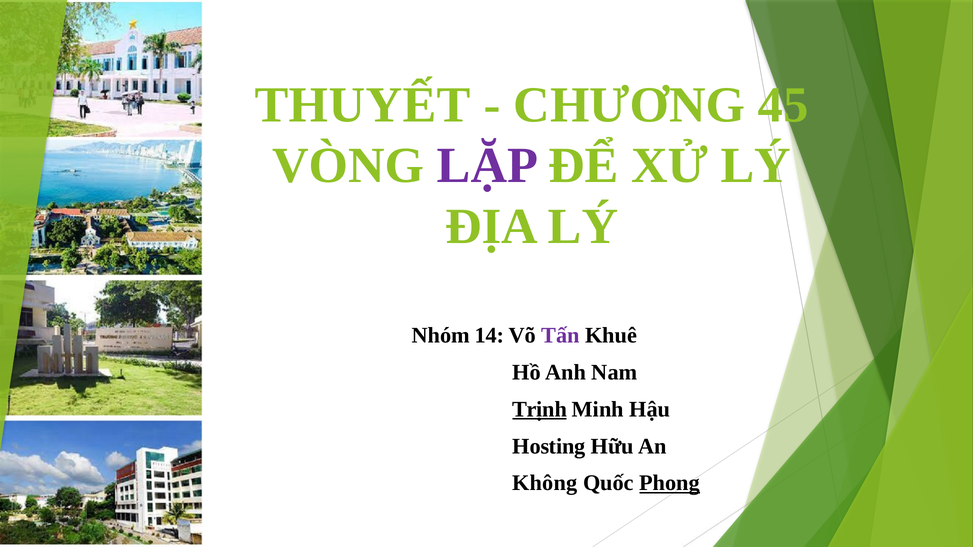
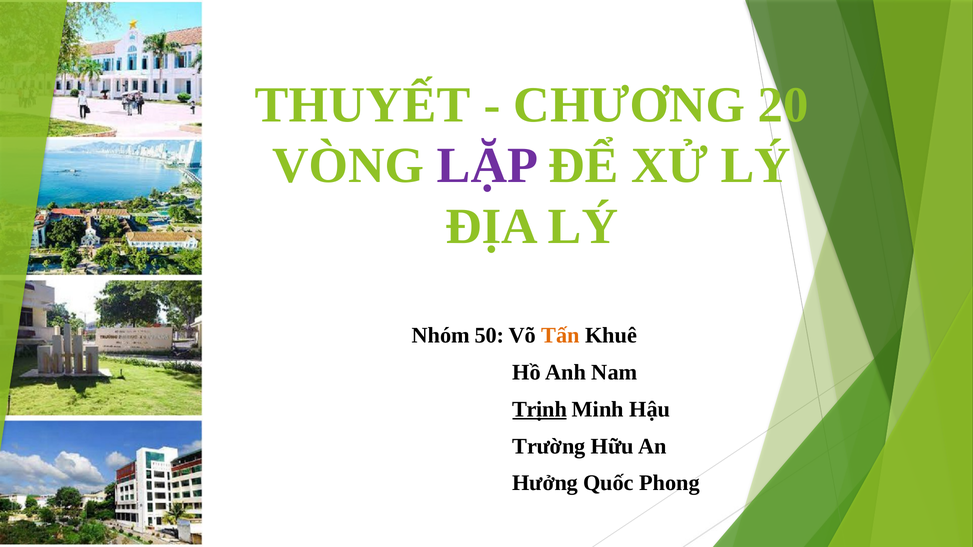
45: 45 -> 20 (783, 105)
14: 14 -> 50 (490, 336)
Tấn colour: purple -> orange (560, 336)
Hosting: Hosting -> Trường (549, 446)
Không: Không -> Hưởng (545, 483)
Phong underline: present -> none (670, 483)
